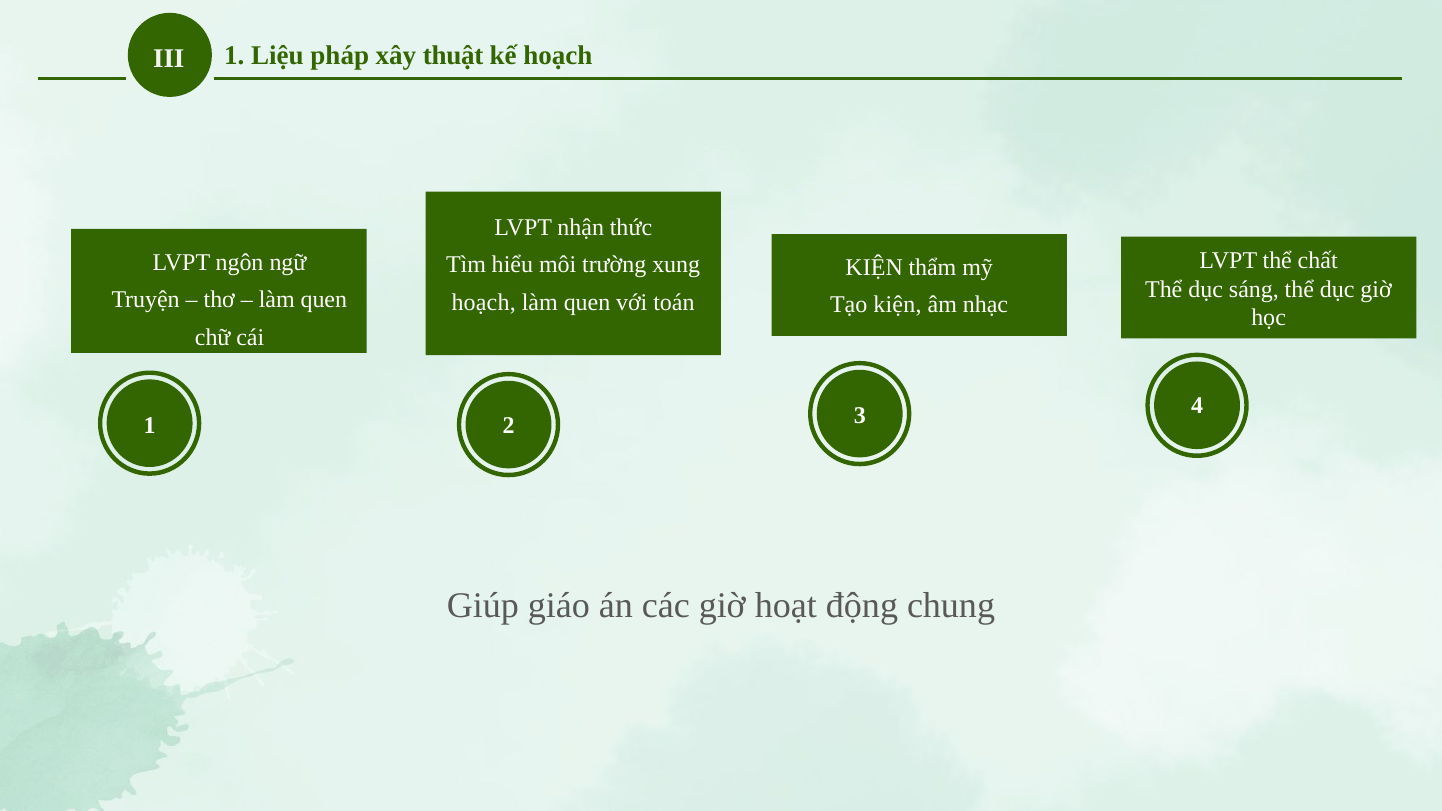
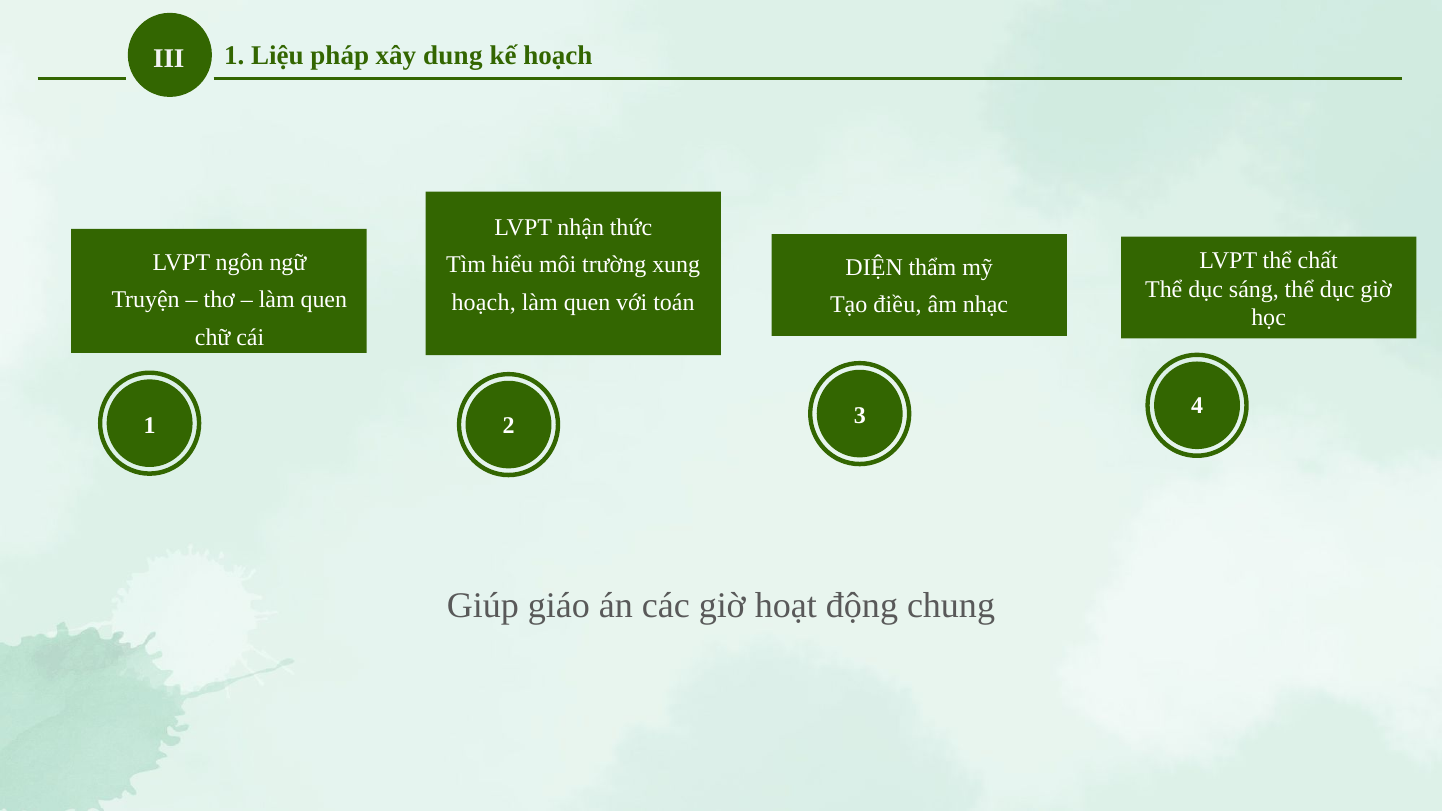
thuật: thuật -> dung (453, 56)
KIỆN: KIỆN -> DIỆN (874, 268)
Tạo kiện: kiện -> điều (897, 305)
